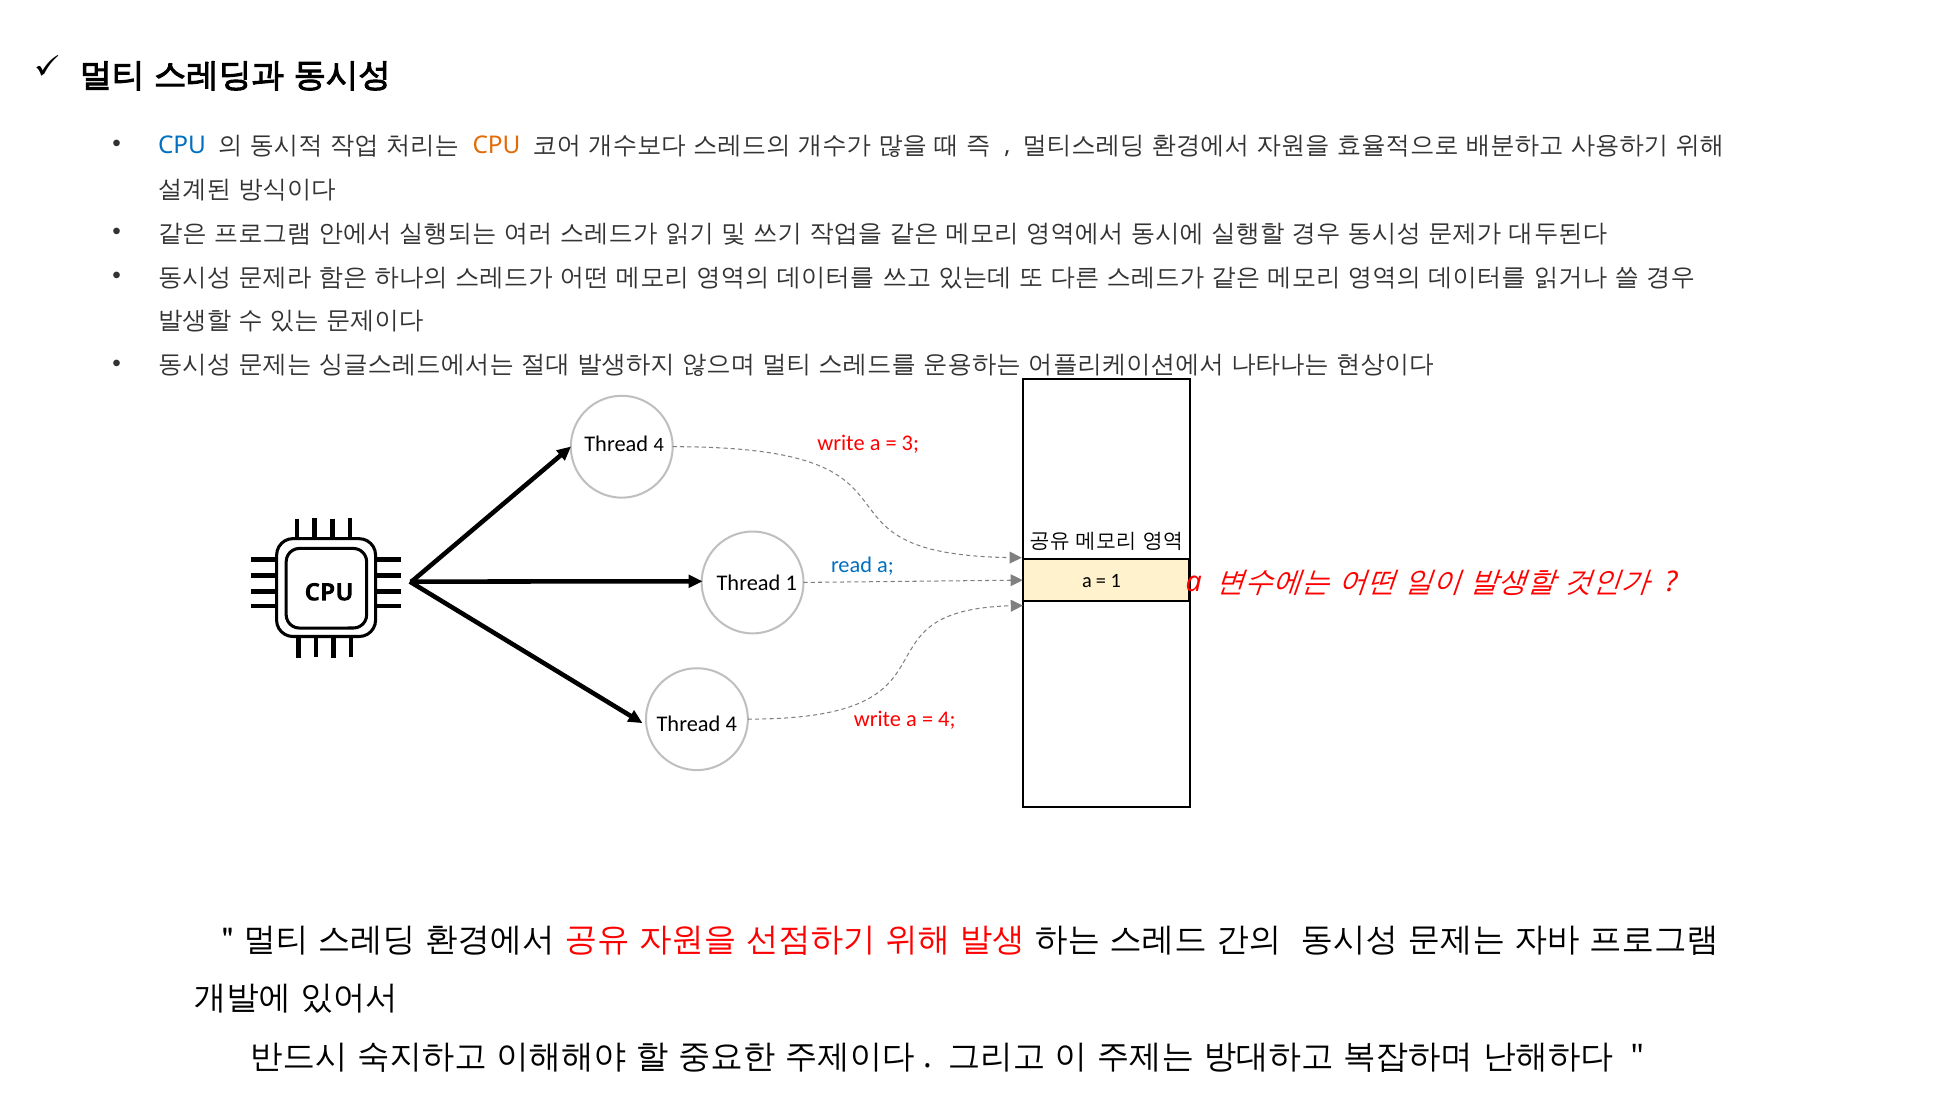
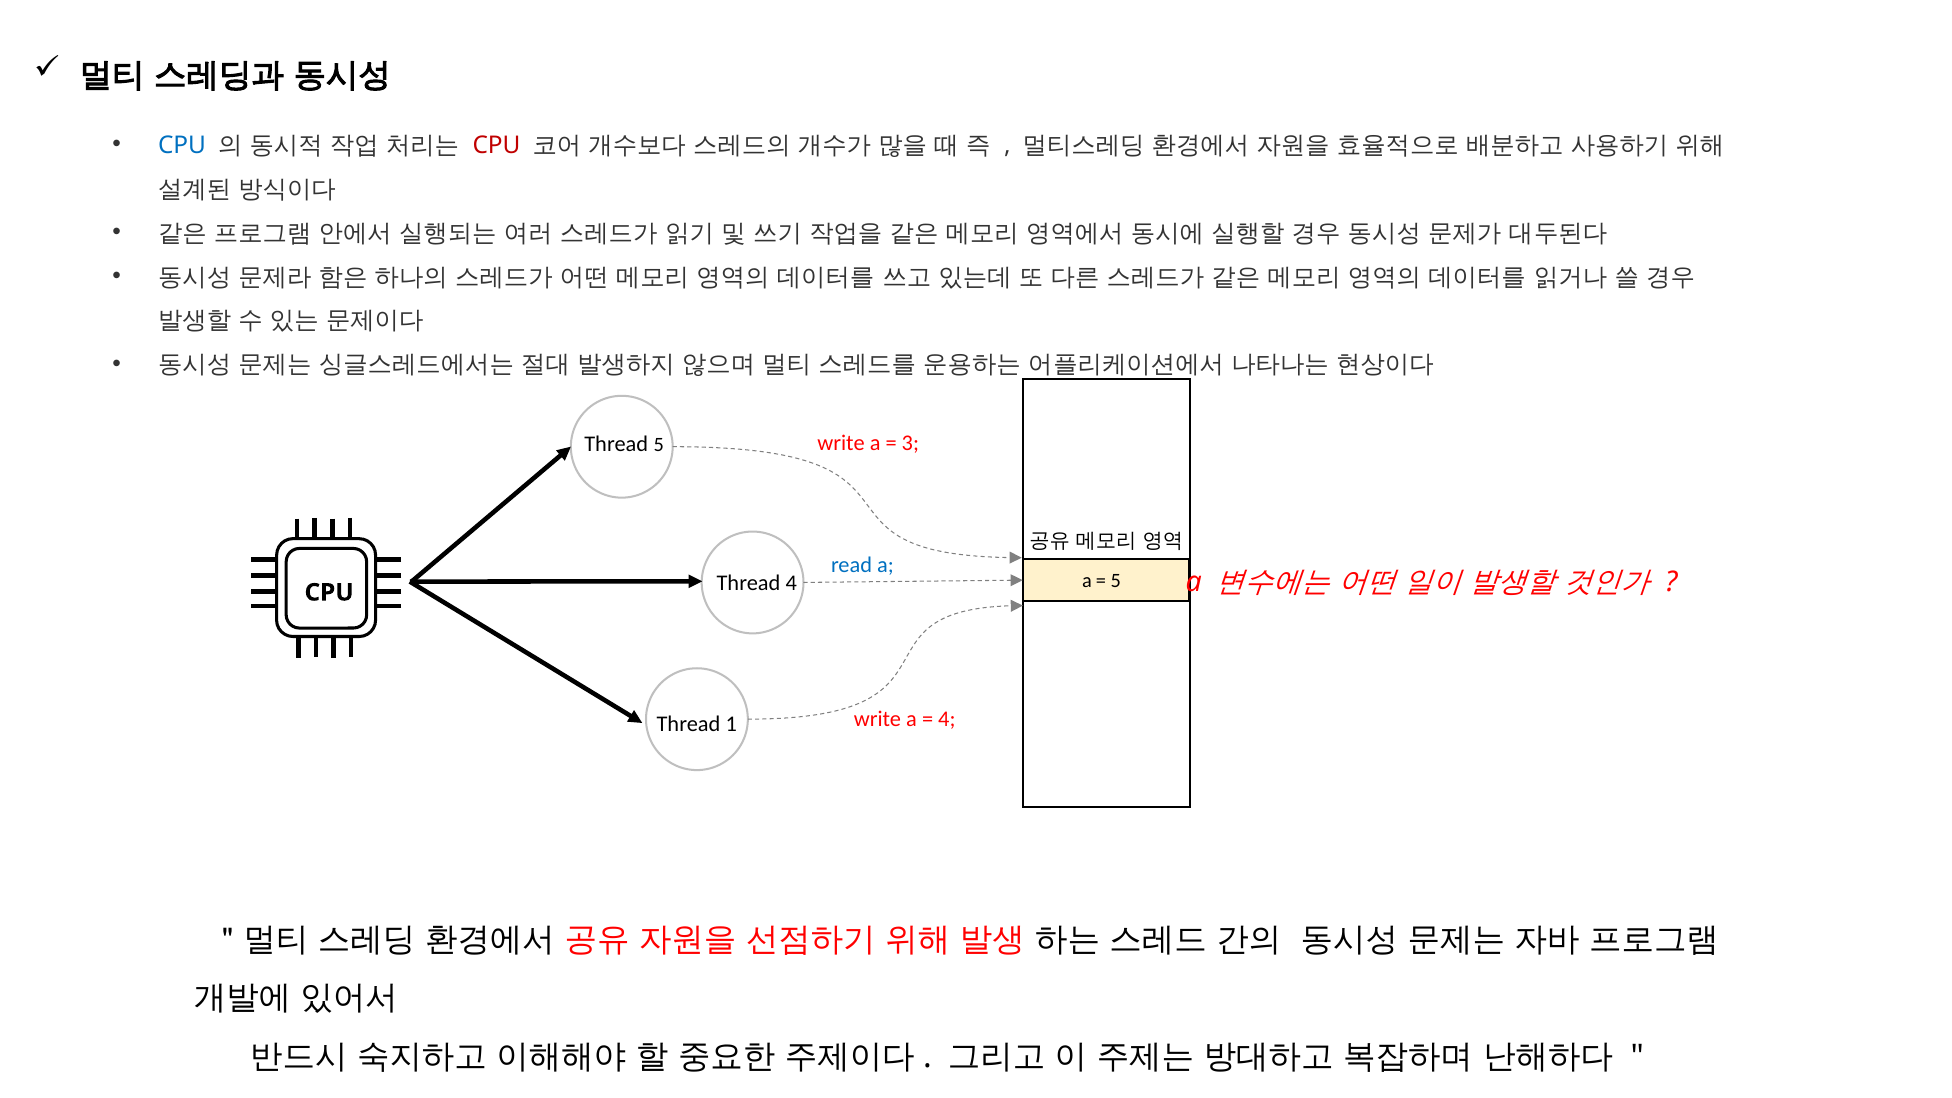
CPU colour: orange -> red (497, 145)
4: 4 -> 5 (659, 445)
1: 1 -> 5 (1116, 580)
Thread 1: 1 -> 4 (791, 583)
4: 4 -> 1 (731, 724)
